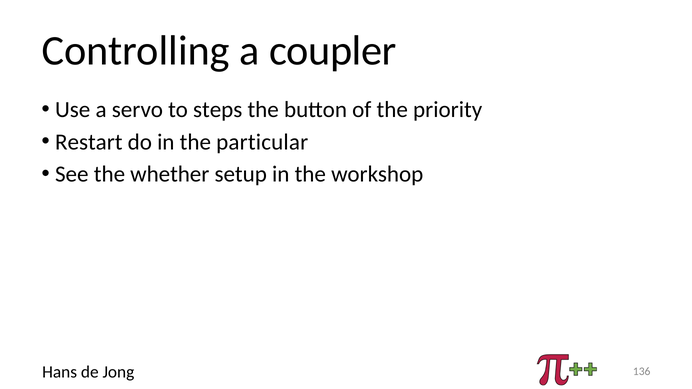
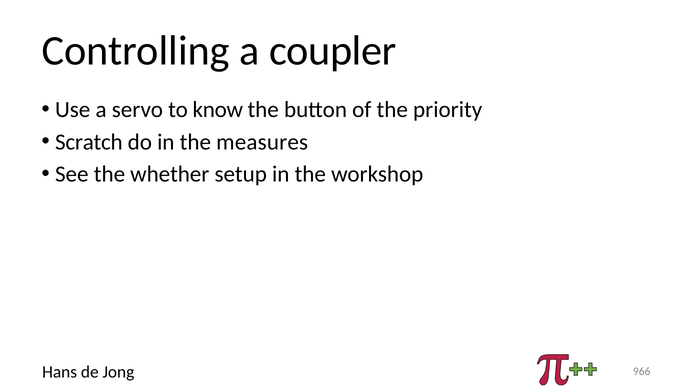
steps: steps -> know (218, 110)
Restart: Restart -> Scratch (89, 142)
particular: particular -> measures (262, 142)
136: 136 -> 966 (642, 372)
